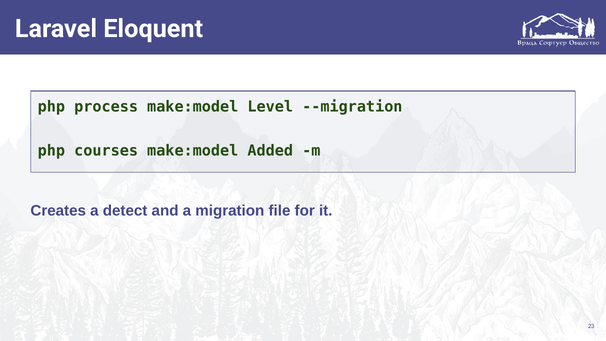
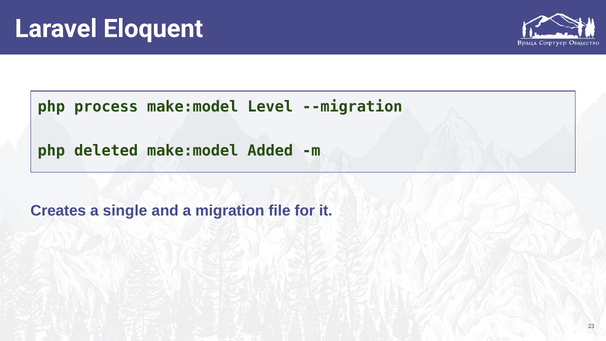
courses: courses -> deleted (106, 150)
detect: detect -> single (125, 211)
